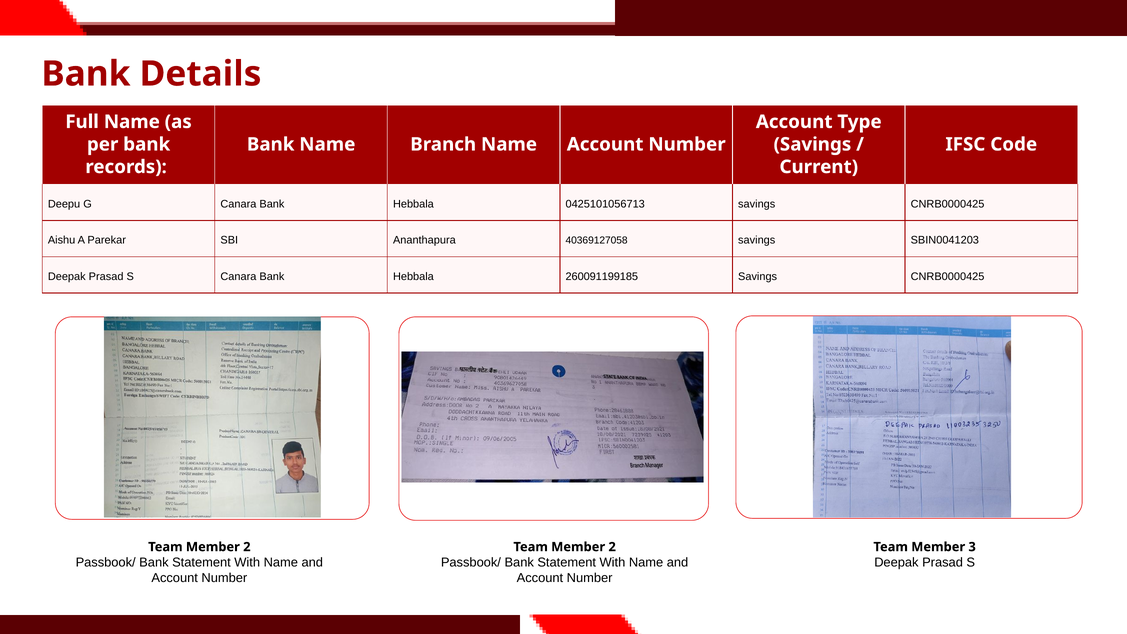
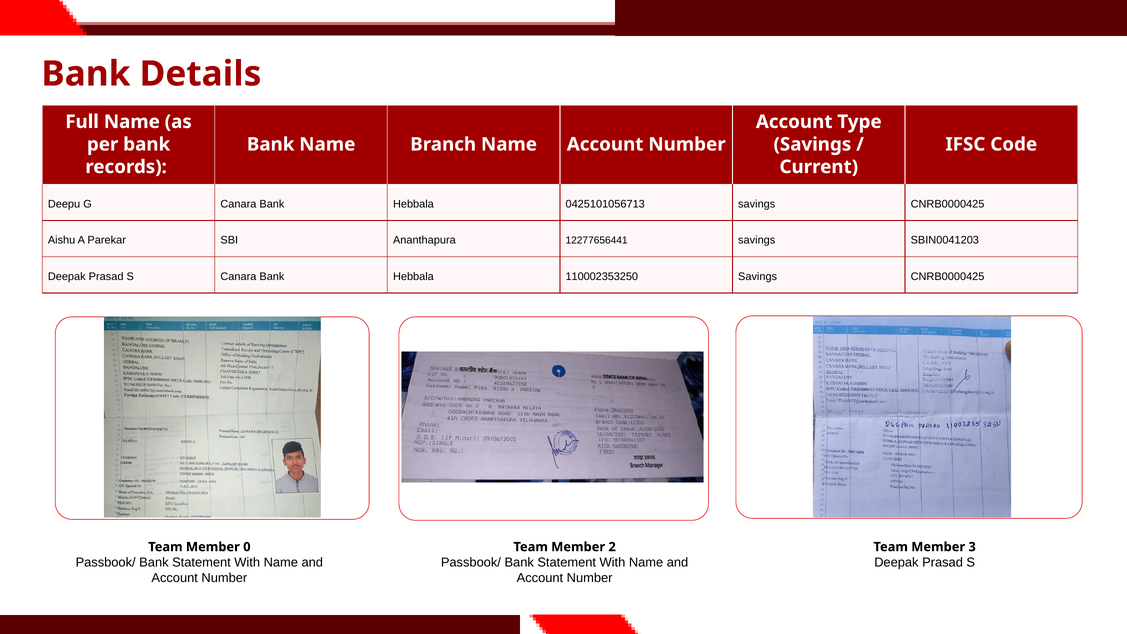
40369127058: 40369127058 -> 12277656441 (597, 240)
260091199185: 260091199185 -> 110002353250 (602, 276)
2: 2 -> 0 (247, 547)
